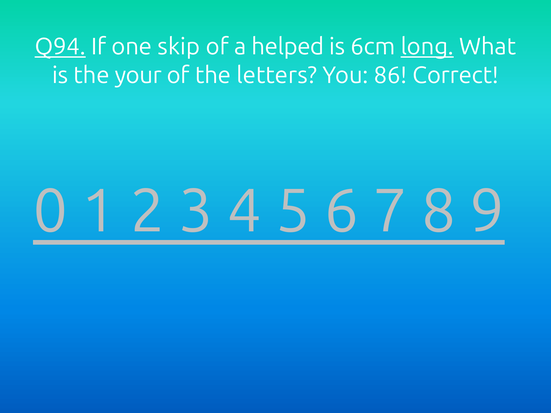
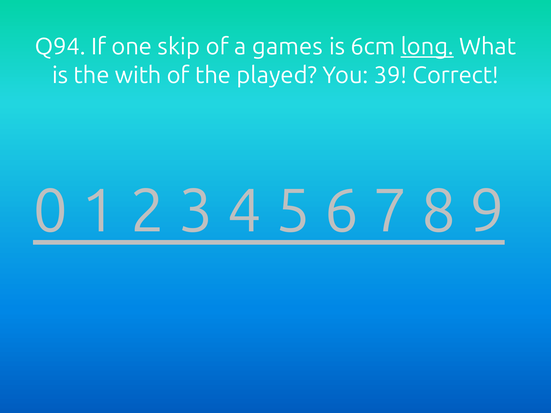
Q94 underline: present -> none (60, 47)
helped: helped -> games (288, 47)
your: your -> with (138, 75)
letters: letters -> played (277, 75)
86: 86 -> 39 (391, 75)
